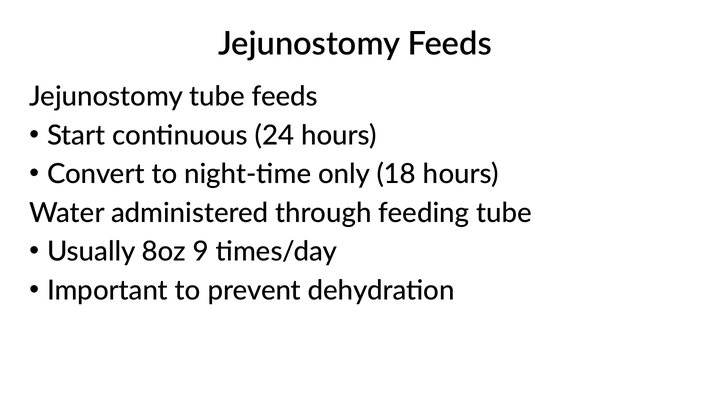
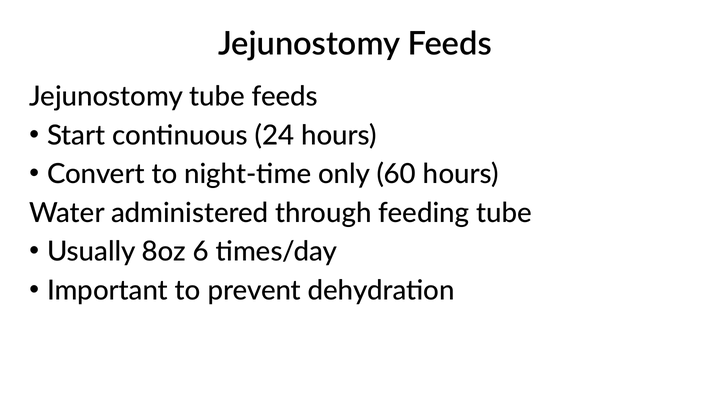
18: 18 -> 60 (396, 174)
9: 9 -> 6 (201, 252)
